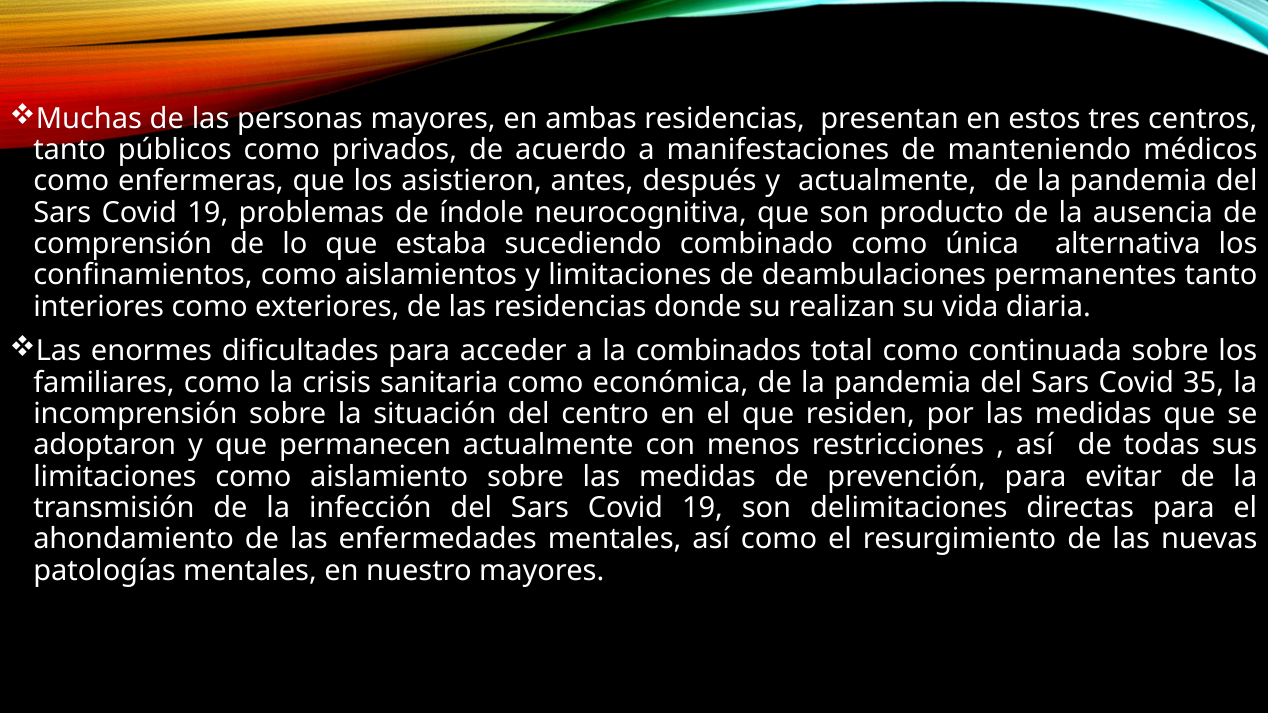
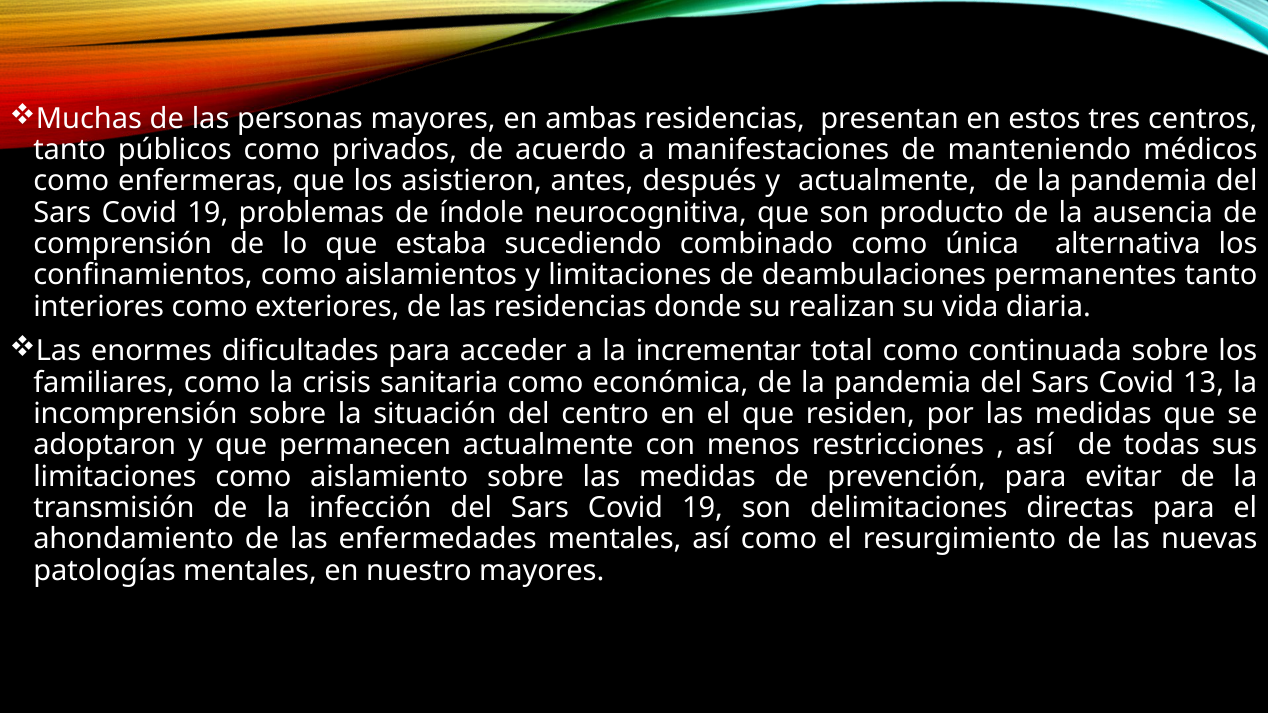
combinados: combinados -> incrementar (719, 351)
35: 35 -> 13 (1204, 383)
